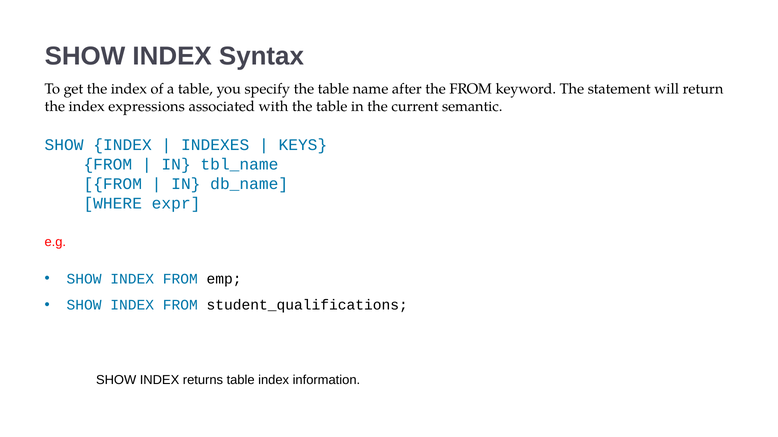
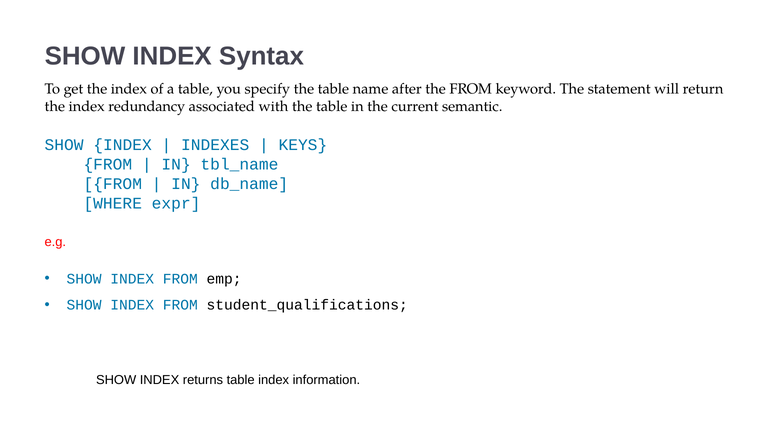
expressions: expressions -> redundancy (147, 107)
